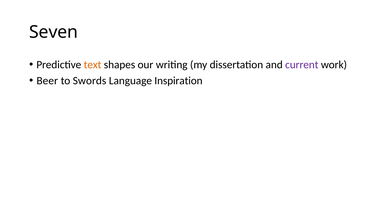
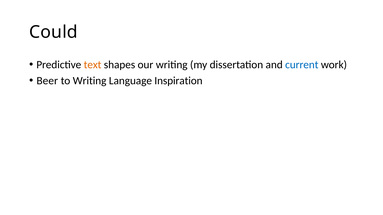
Seven: Seven -> Could (53, 32)
current colour: purple -> blue (302, 65)
to Swords: Swords -> Writing (90, 81)
